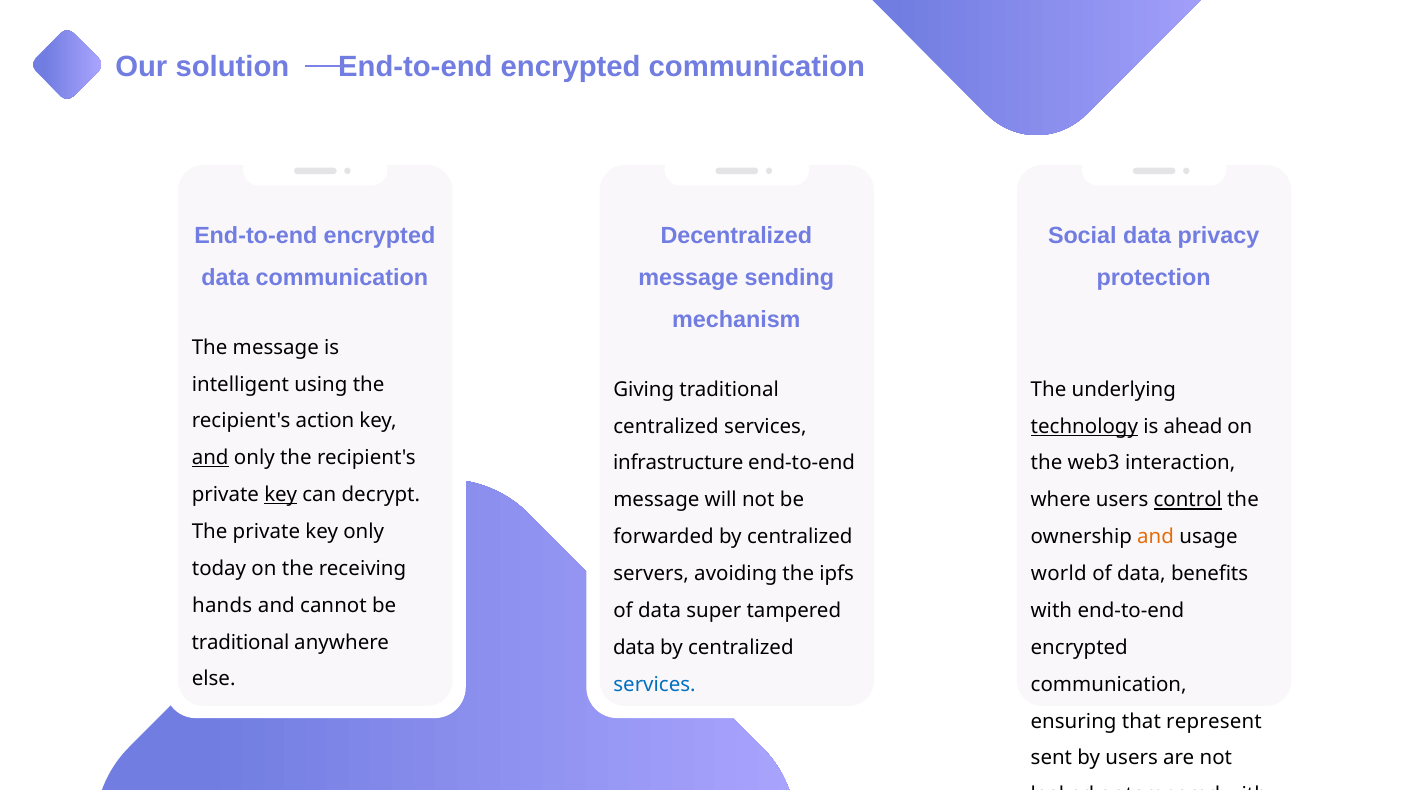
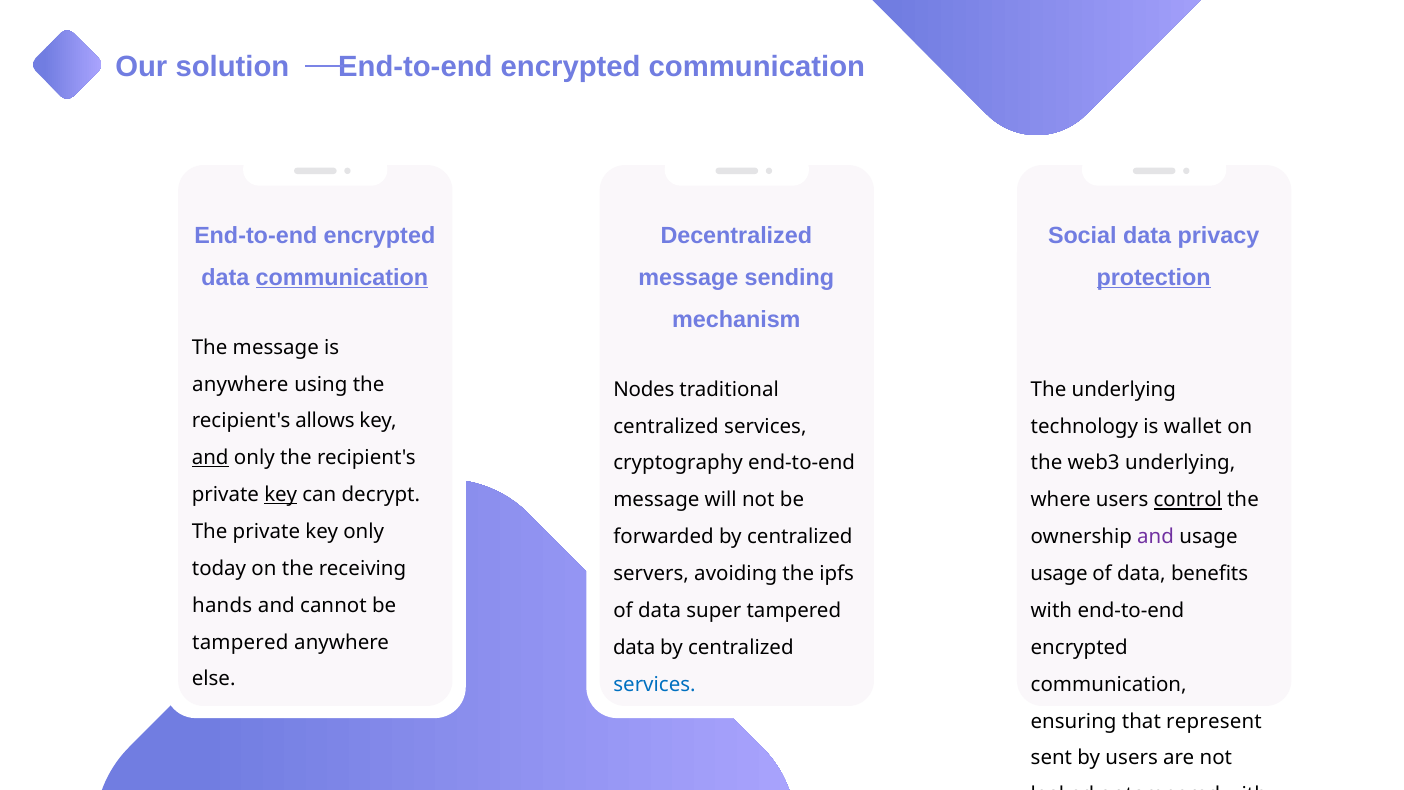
communication underline: none -> present (342, 277)
protection underline: none -> present (1154, 277)
intelligent: intelligent -> anywhere (240, 384)
Giving: Giving -> Nodes (644, 389)
action: action -> allows (325, 421)
technology underline: present -> none (1084, 426)
ahead: ahead -> wallet (1193, 426)
infrastructure: infrastructure -> cryptography (678, 463)
web3 interaction: interaction -> underlying (1180, 463)
and colour: orange -> purple (1156, 537)
world: world -> usage (1059, 574)
traditional: traditional -> tampered (240, 642)
